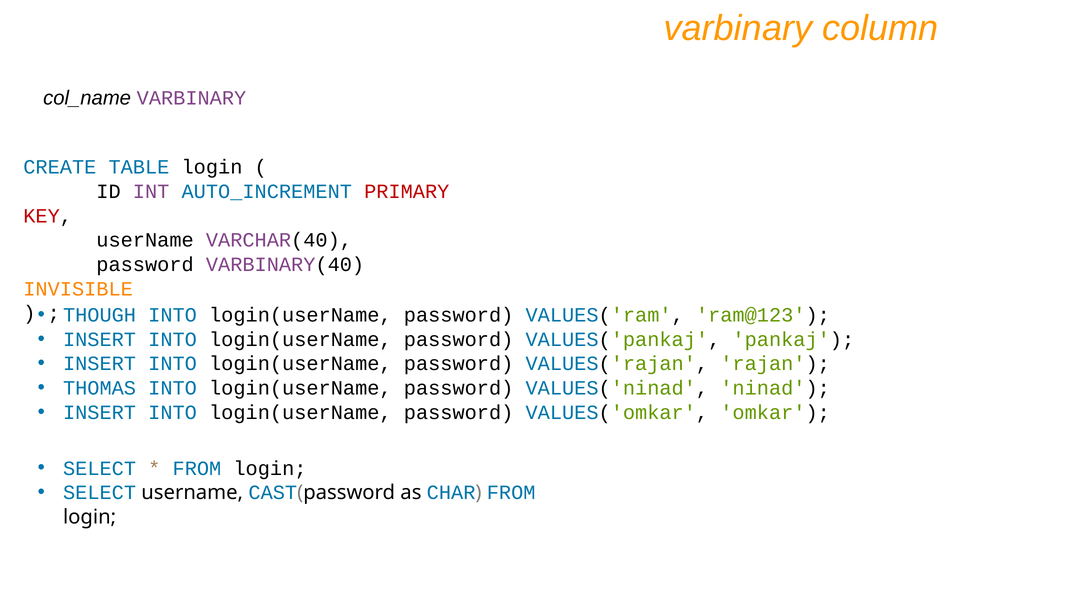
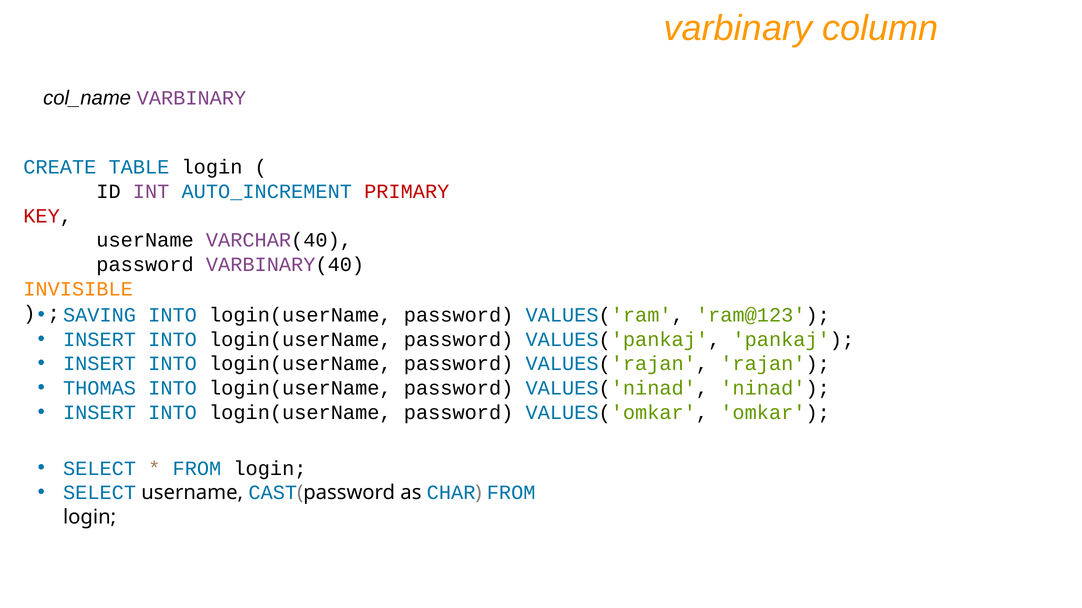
THOUGH: THOUGH -> SAVING (100, 315)
